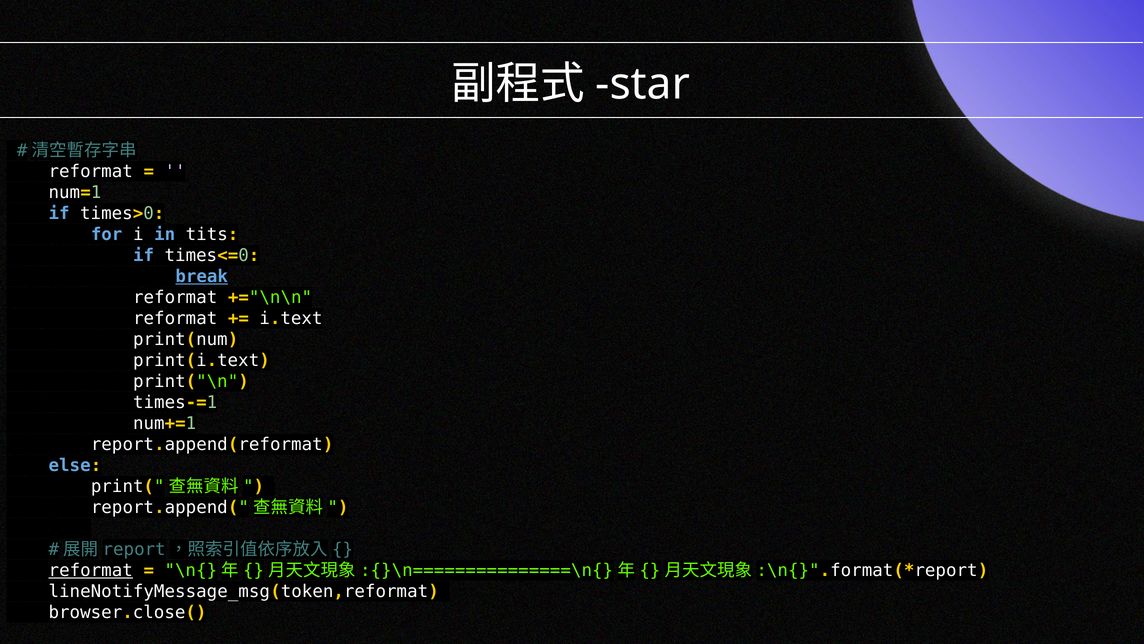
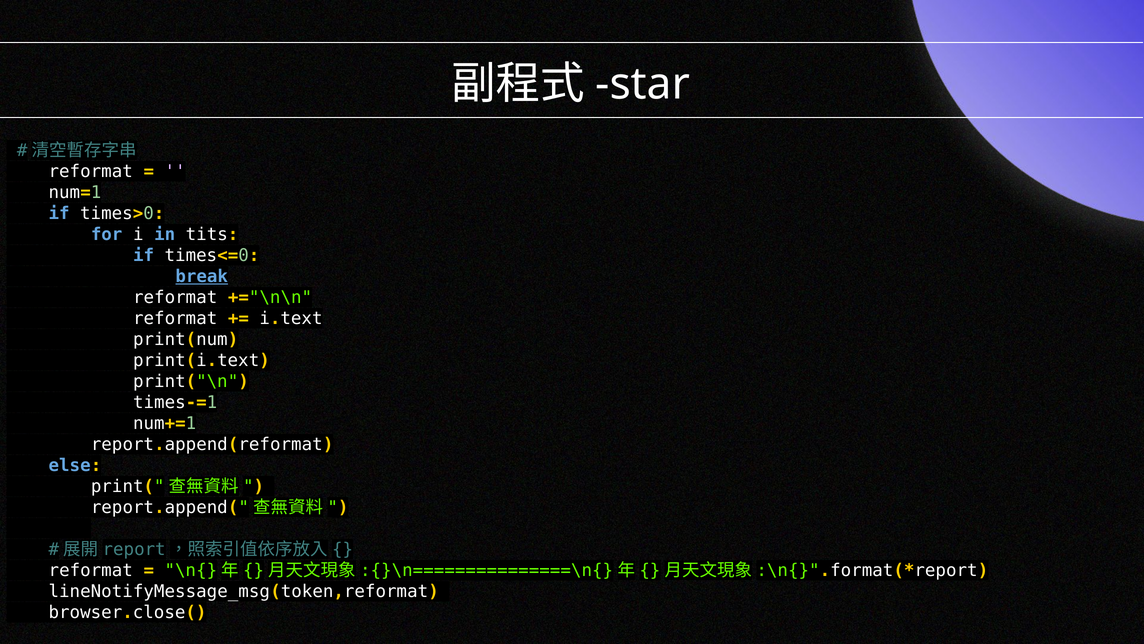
reformat underline: present -> none (91, 570)
